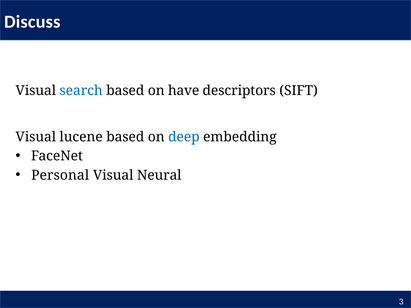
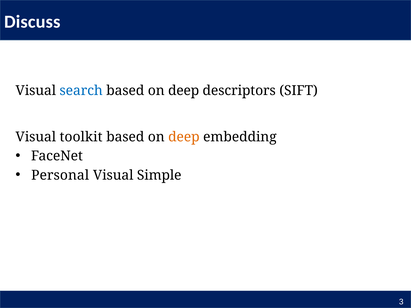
have: have -> deep (184, 91)
lucene: lucene -> toolkit (81, 137)
deep colour: blue -> orange (184, 137)
Neural: Neural -> Simple (159, 175)
